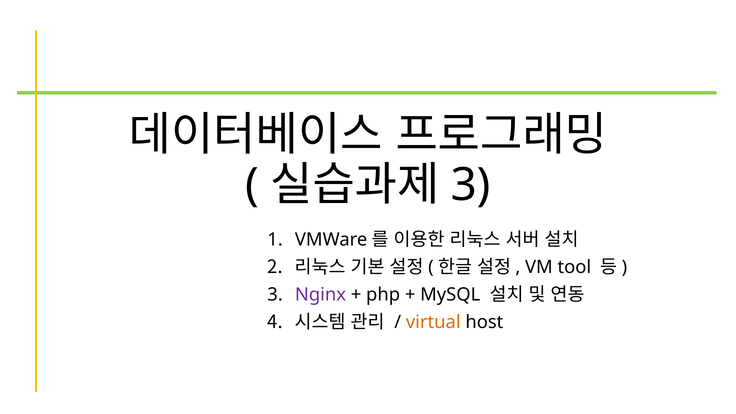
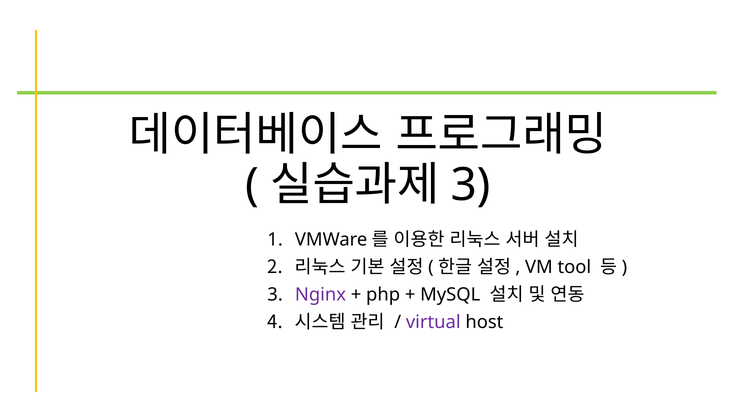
virtual colour: orange -> purple (433, 322)
